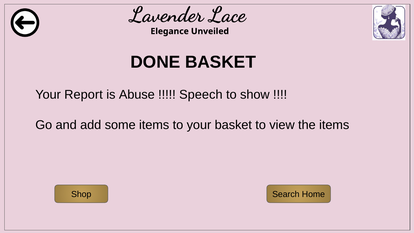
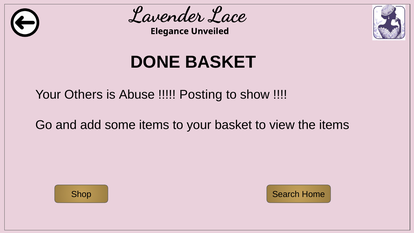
Report: Report -> Others (84, 94)
Speech: Speech -> Posting (201, 94)
